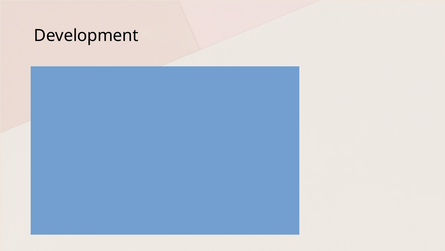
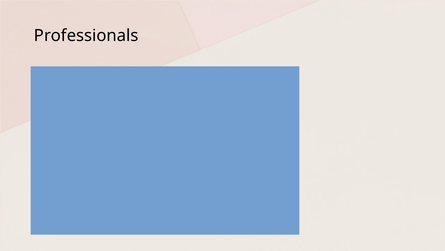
Development: Development -> Professionals (86, 36)
